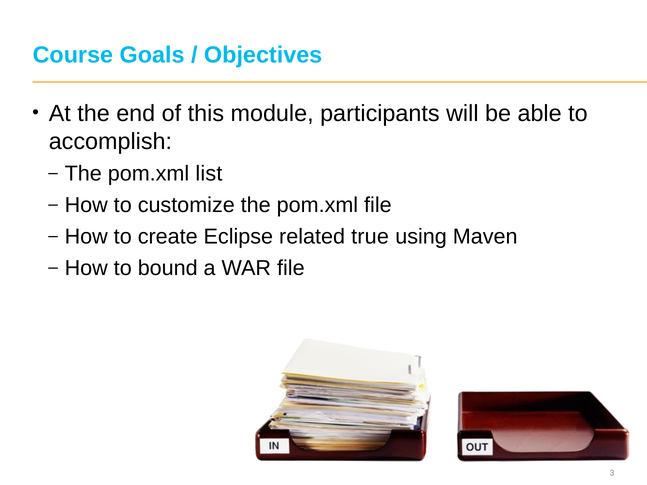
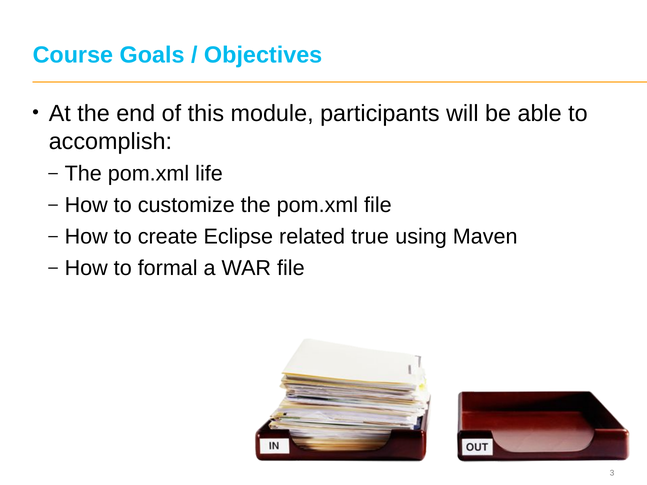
list: list -> life (209, 174)
bound: bound -> formal (168, 268)
